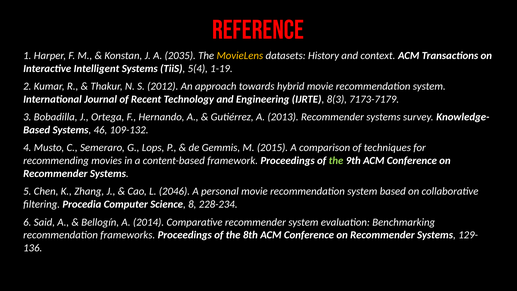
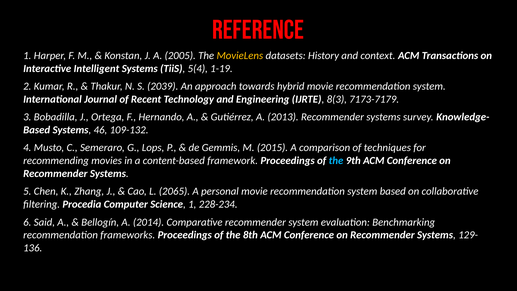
2035: 2035 -> 2005 (180, 55)
2012: 2012 -> 2039 (163, 86)
the colour: light green -> light blue (336, 161)
2046: 2046 -> 2065 (174, 191)
Science 8: 8 -> 1 (192, 204)
